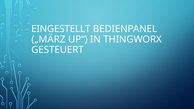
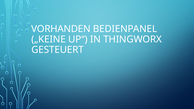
EINGESTELLT: EINGESTELLT -> VORHANDEN (61, 29)
„MÄRZ: „MÄRZ -> „KEINE (49, 39)
